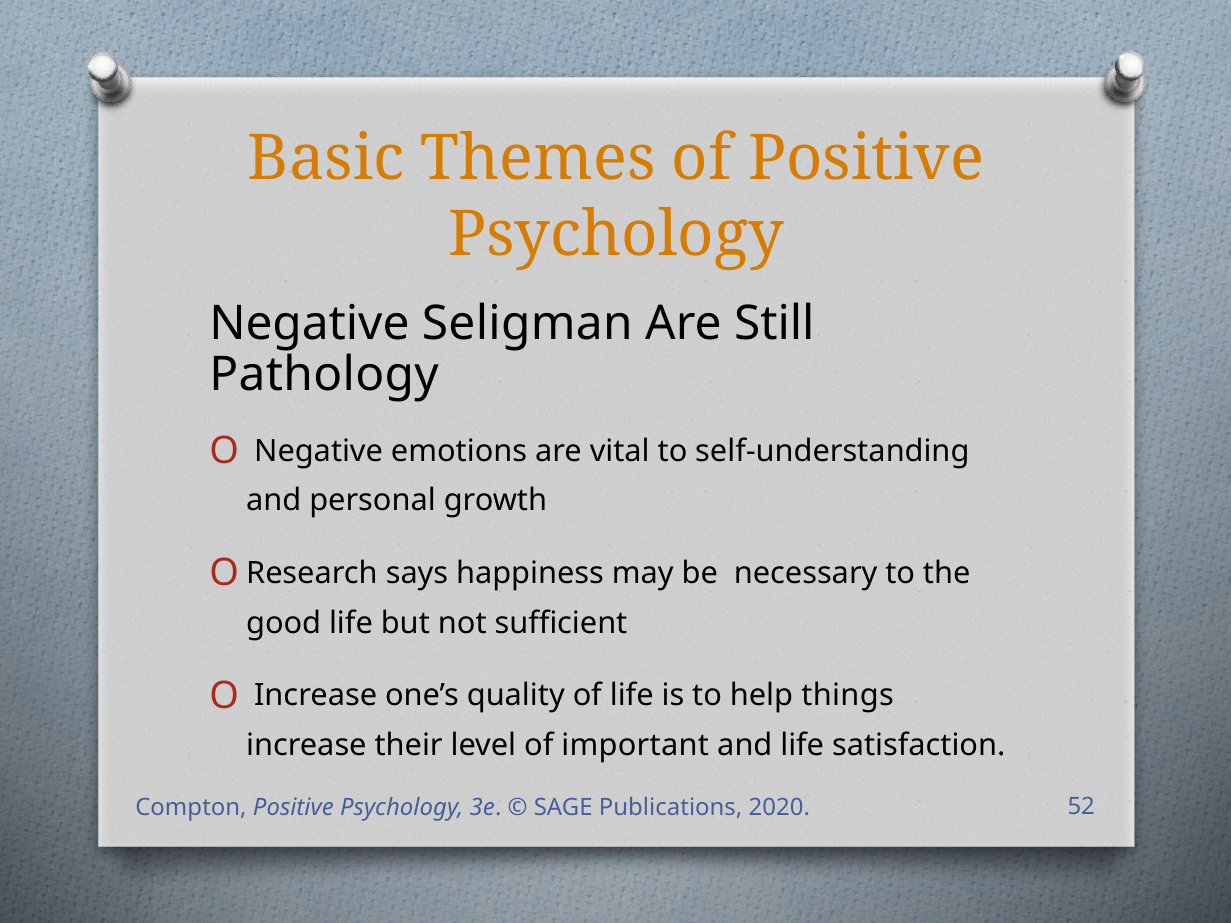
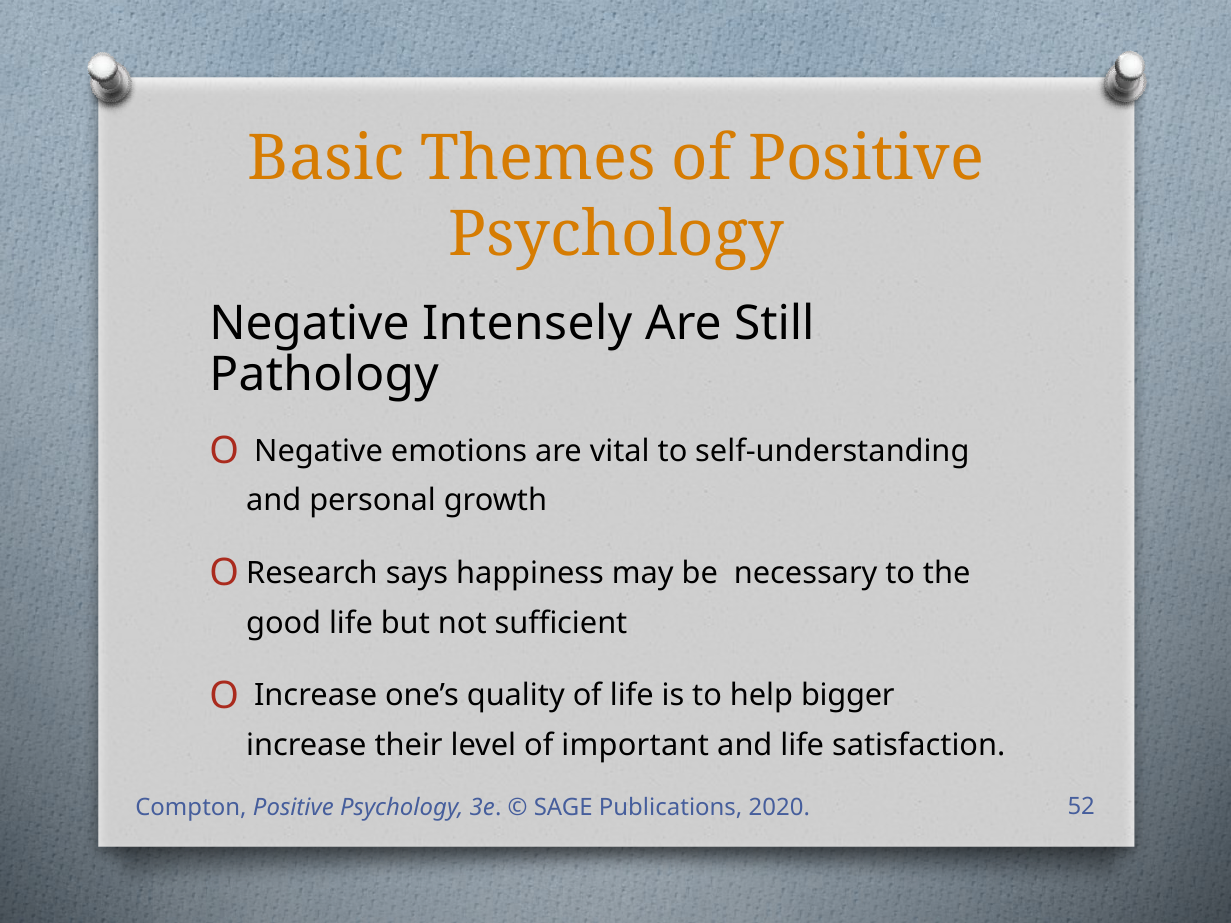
Seligman: Seligman -> Intensely (527, 324)
things: things -> bigger (848, 696)
